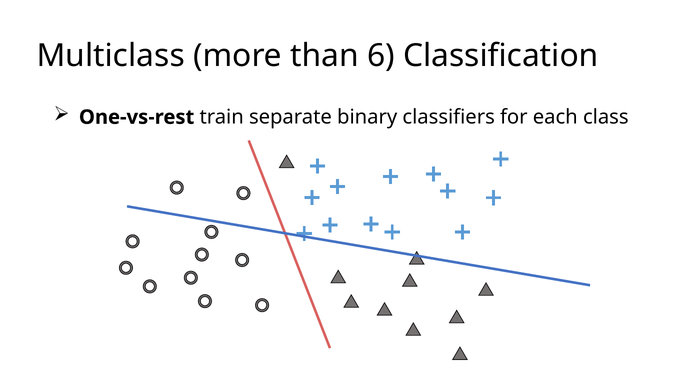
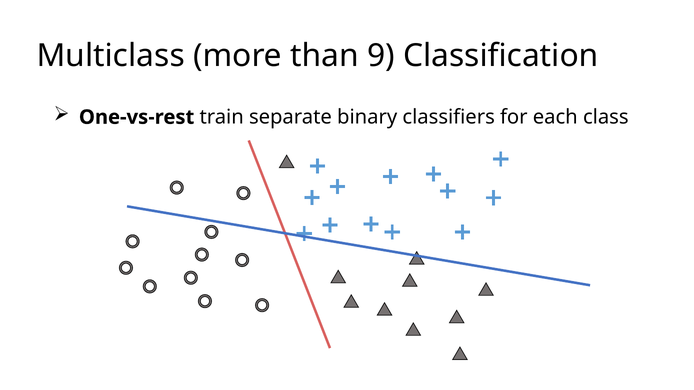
6: 6 -> 9 (381, 56)
